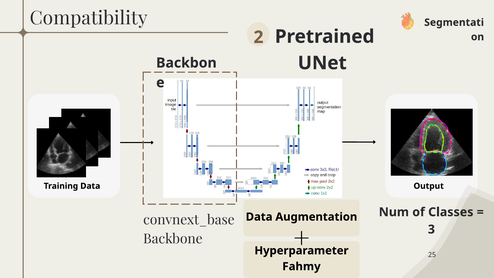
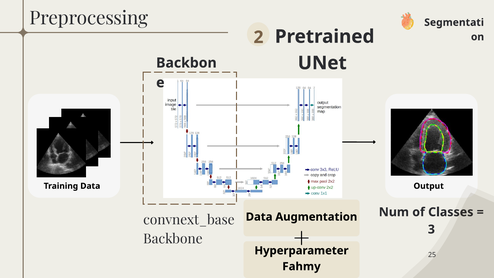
Compatibility: Compatibility -> Preprocessing (89, 18)
